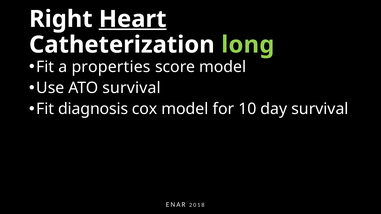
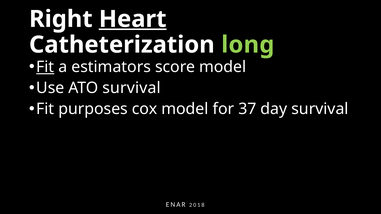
Fit underline: none -> present (45, 67)
properties: properties -> estimators (111, 67)
diagnosis: diagnosis -> purposes (93, 109)
10: 10 -> 37 (247, 109)
